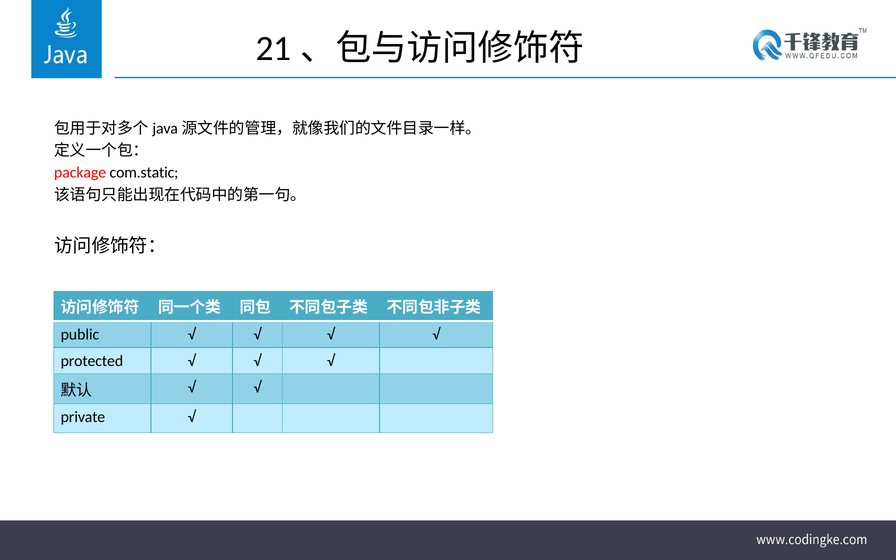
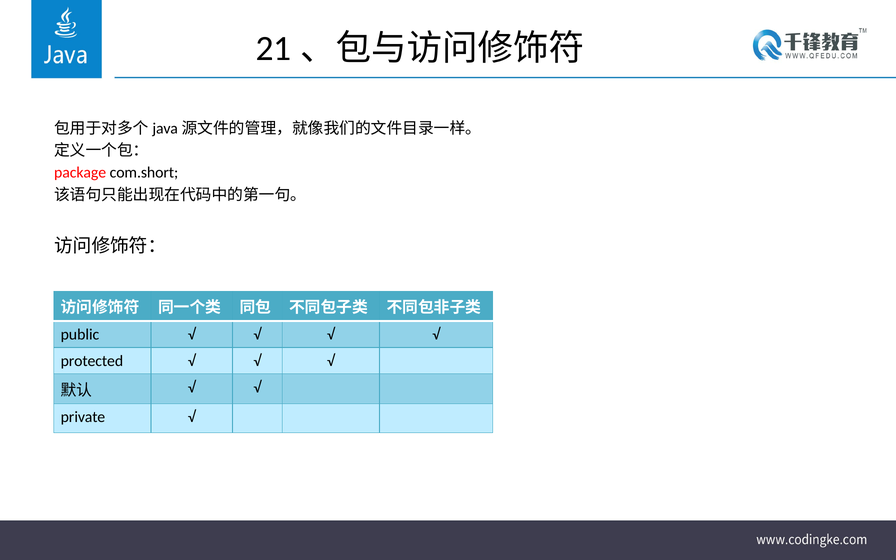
com.static: com.static -> com.short (144, 173)
